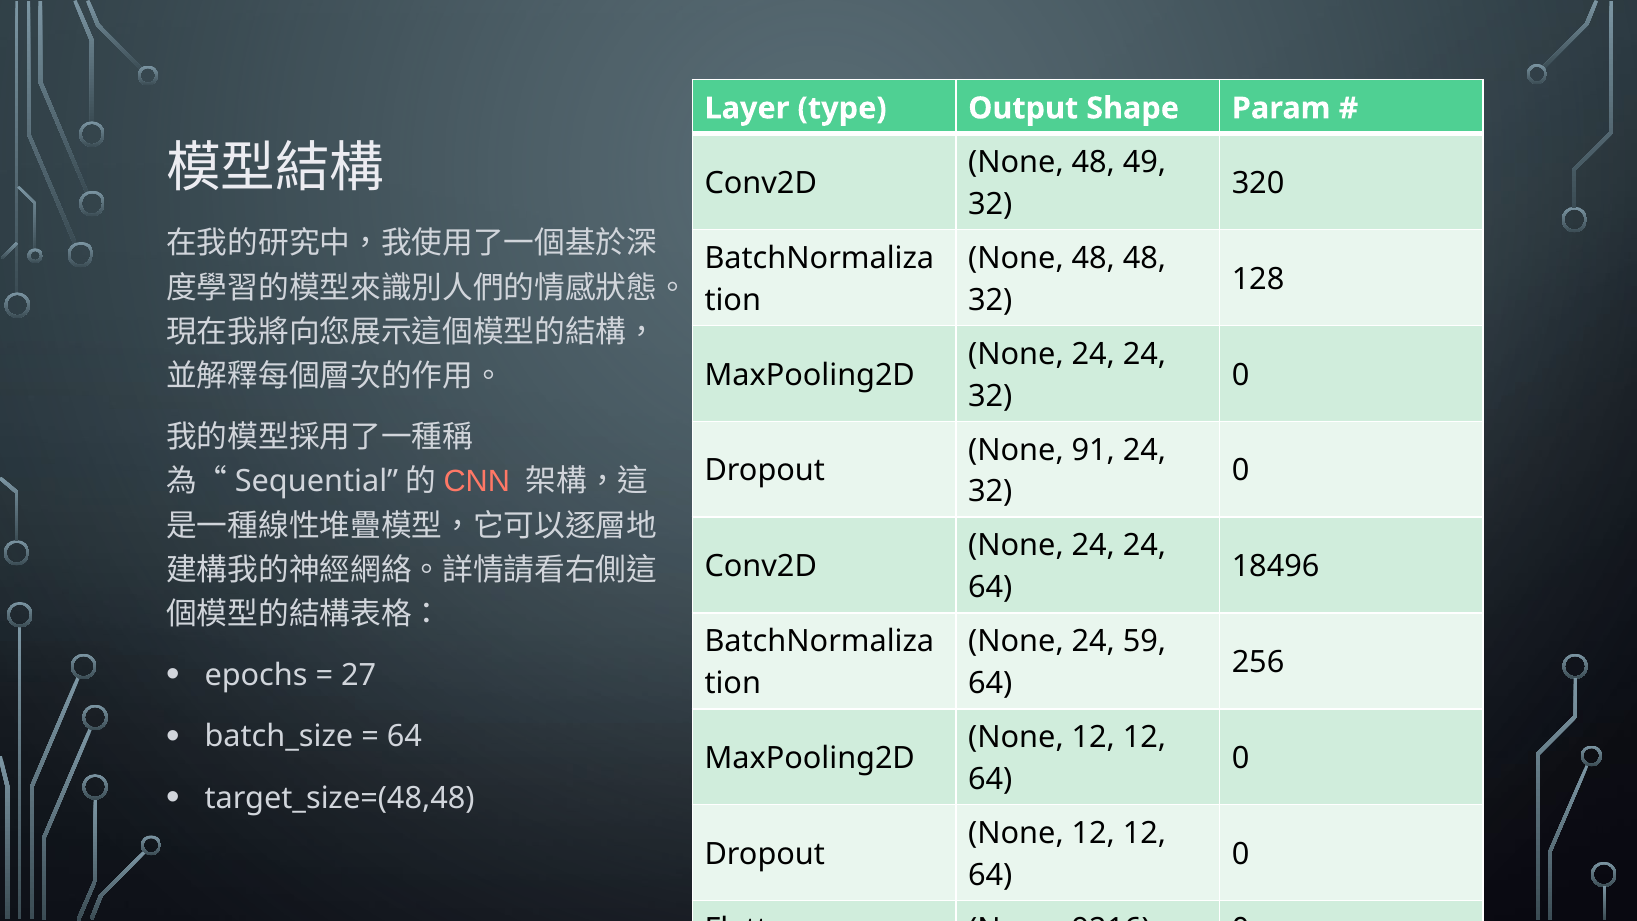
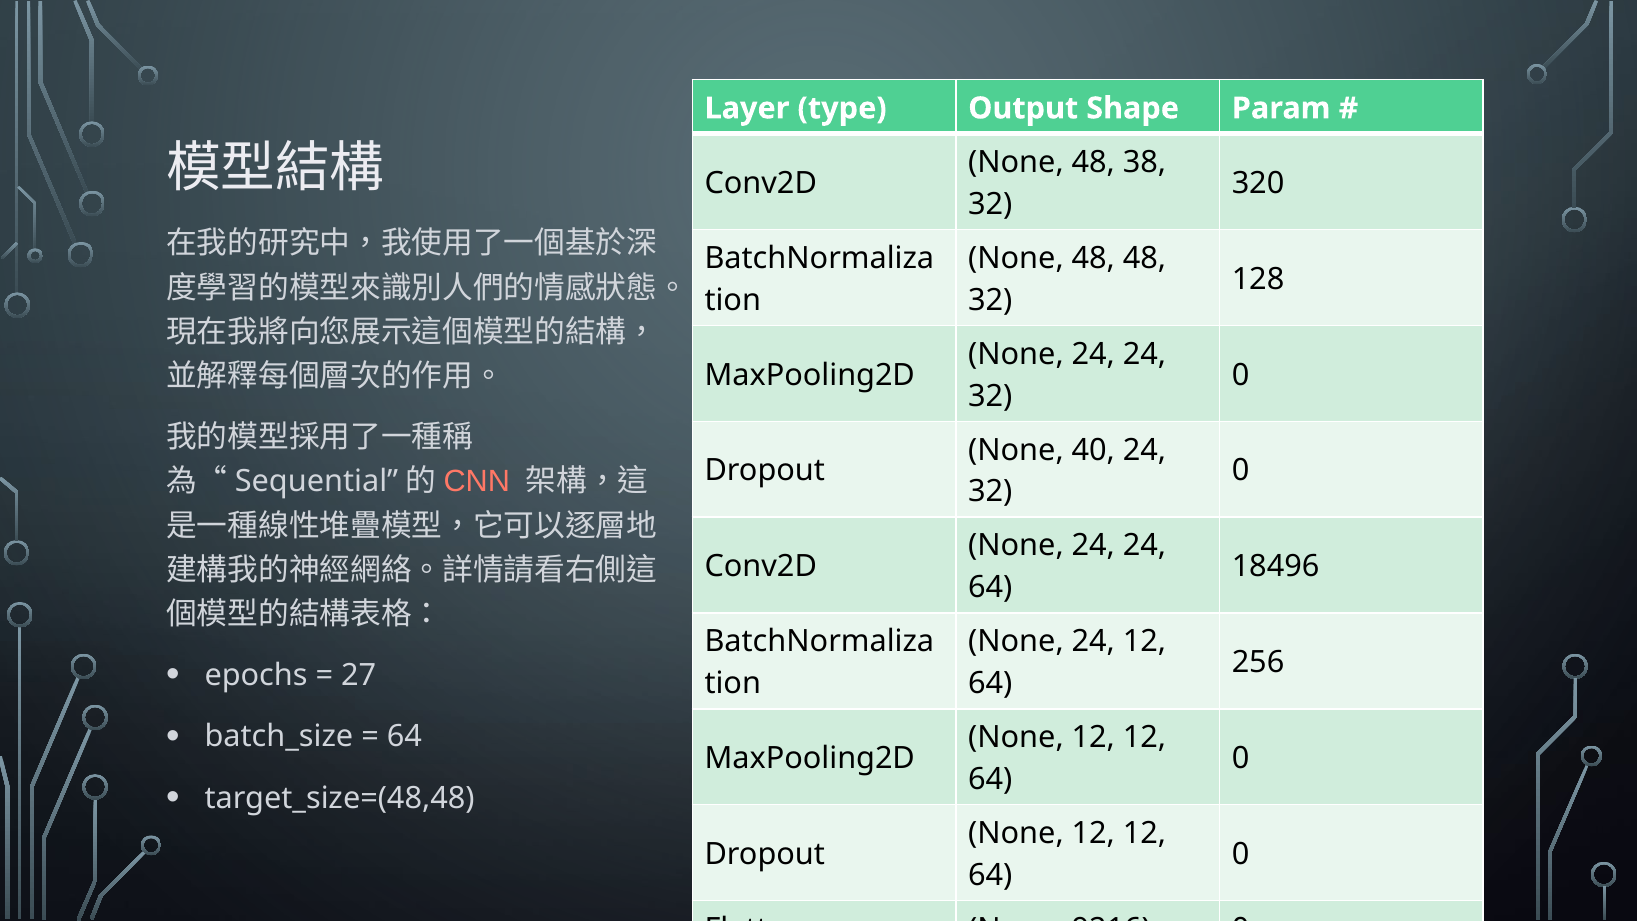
49: 49 -> 38 (1145, 162)
91: 91 -> 40 (1093, 450)
24 59: 59 -> 12 (1145, 642)
